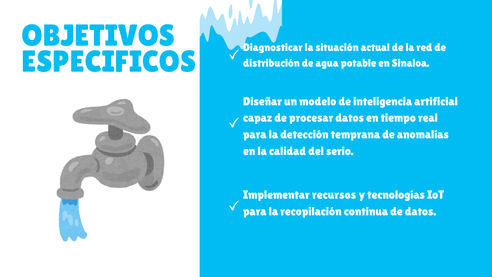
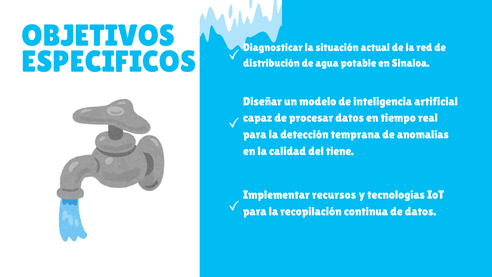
serio: serio -> tiene (340, 151)
